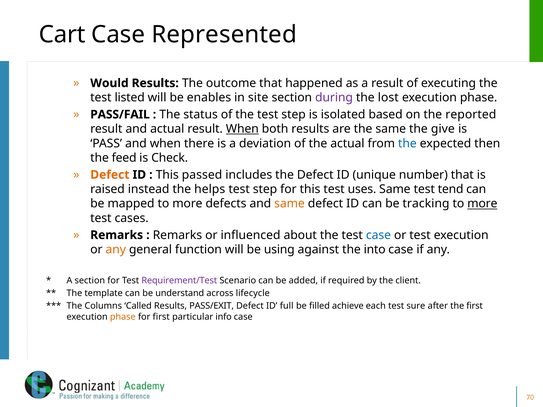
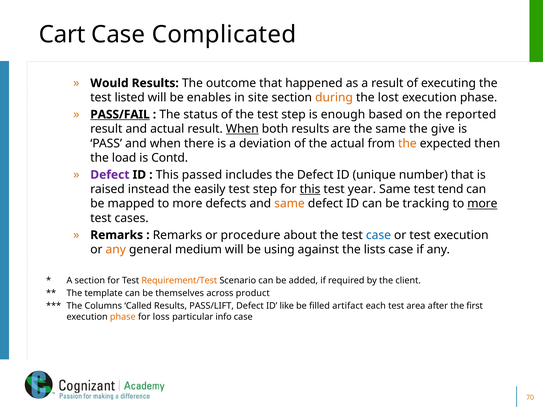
Represented: Represented -> Complicated (224, 35)
during colour: purple -> orange (334, 98)
PASS/FAIL underline: none -> present (120, 115)
isolated: isolated -> enough (343, 115)
the colour: blue -> orange (407, 144)
feed: feed -> load (124, 158)
Check: Check -> Contd (170, 158)
Defect colour: orange -> purple (110, 175)
helps: helps -> easily (210, 189)
this underline: none -> present (310, 189)
uses: uses -> year (362, 189)
influenced: influenced -> procedure (251, 235)
function: function -> medium (198, 250)
into: into -> lists (375, 250)
Requirement/Test colour: purple -> orange (179, 281)
understand: understand -> themselves (180, 293)
lifecycle: lifecycle -> product (253, 293)
PASS/EXIT: PASS/EXIT -> PASS/LIFT (212, 306)
full: full -> like (287, 306)
achieve: achieve -> artifact (348, 306)
sure: sure -> area (416, 306)
for first: first -> loss (161, 317)
